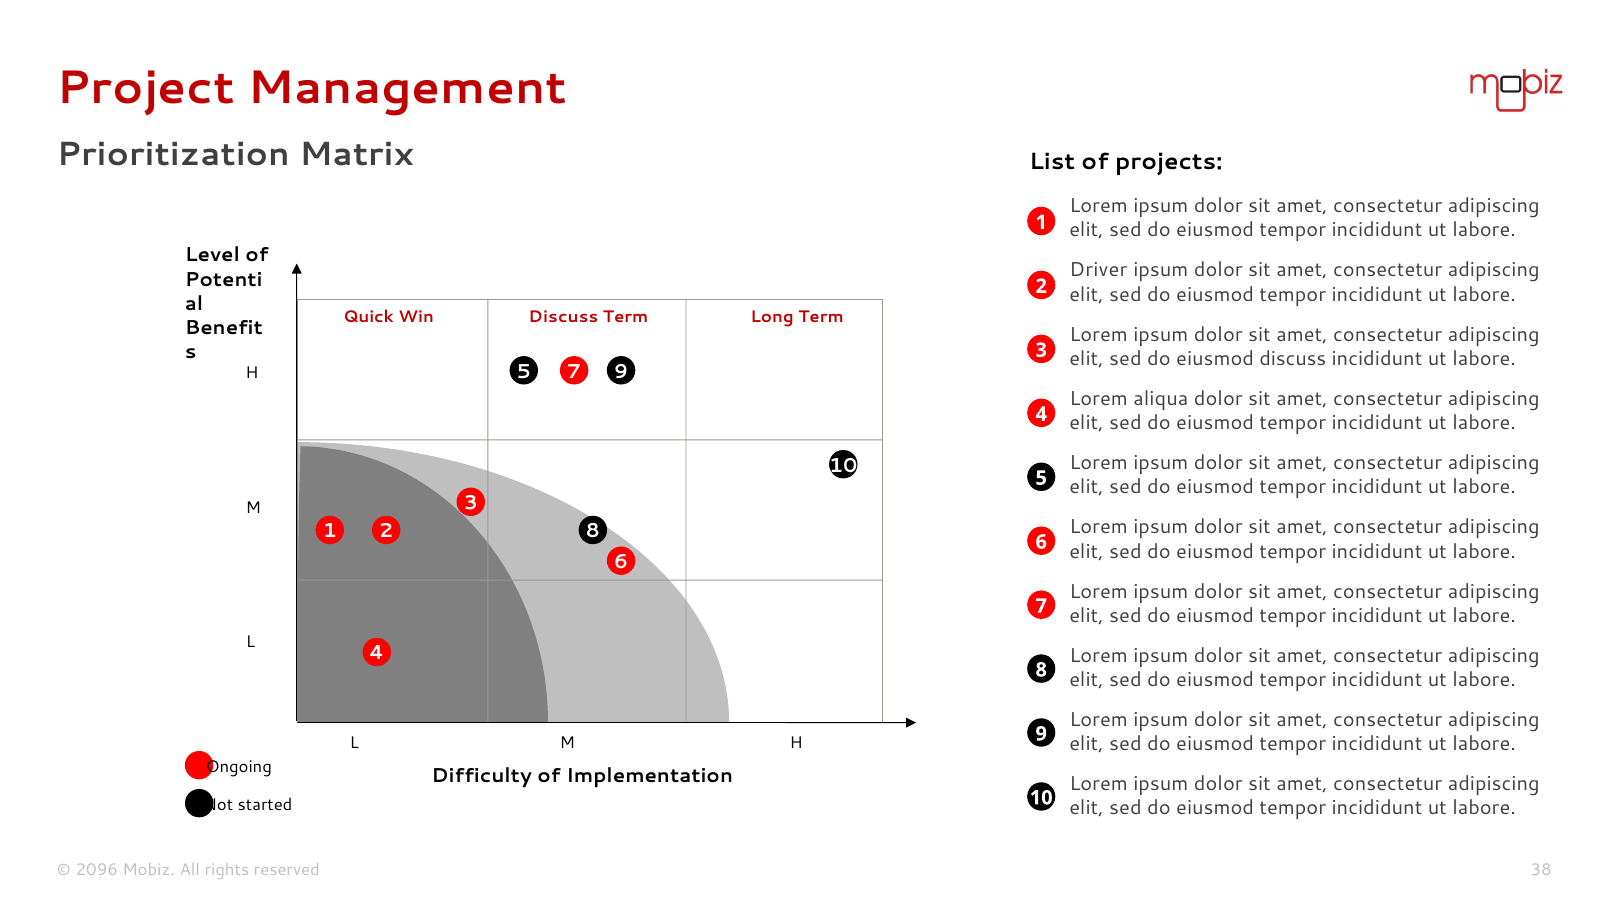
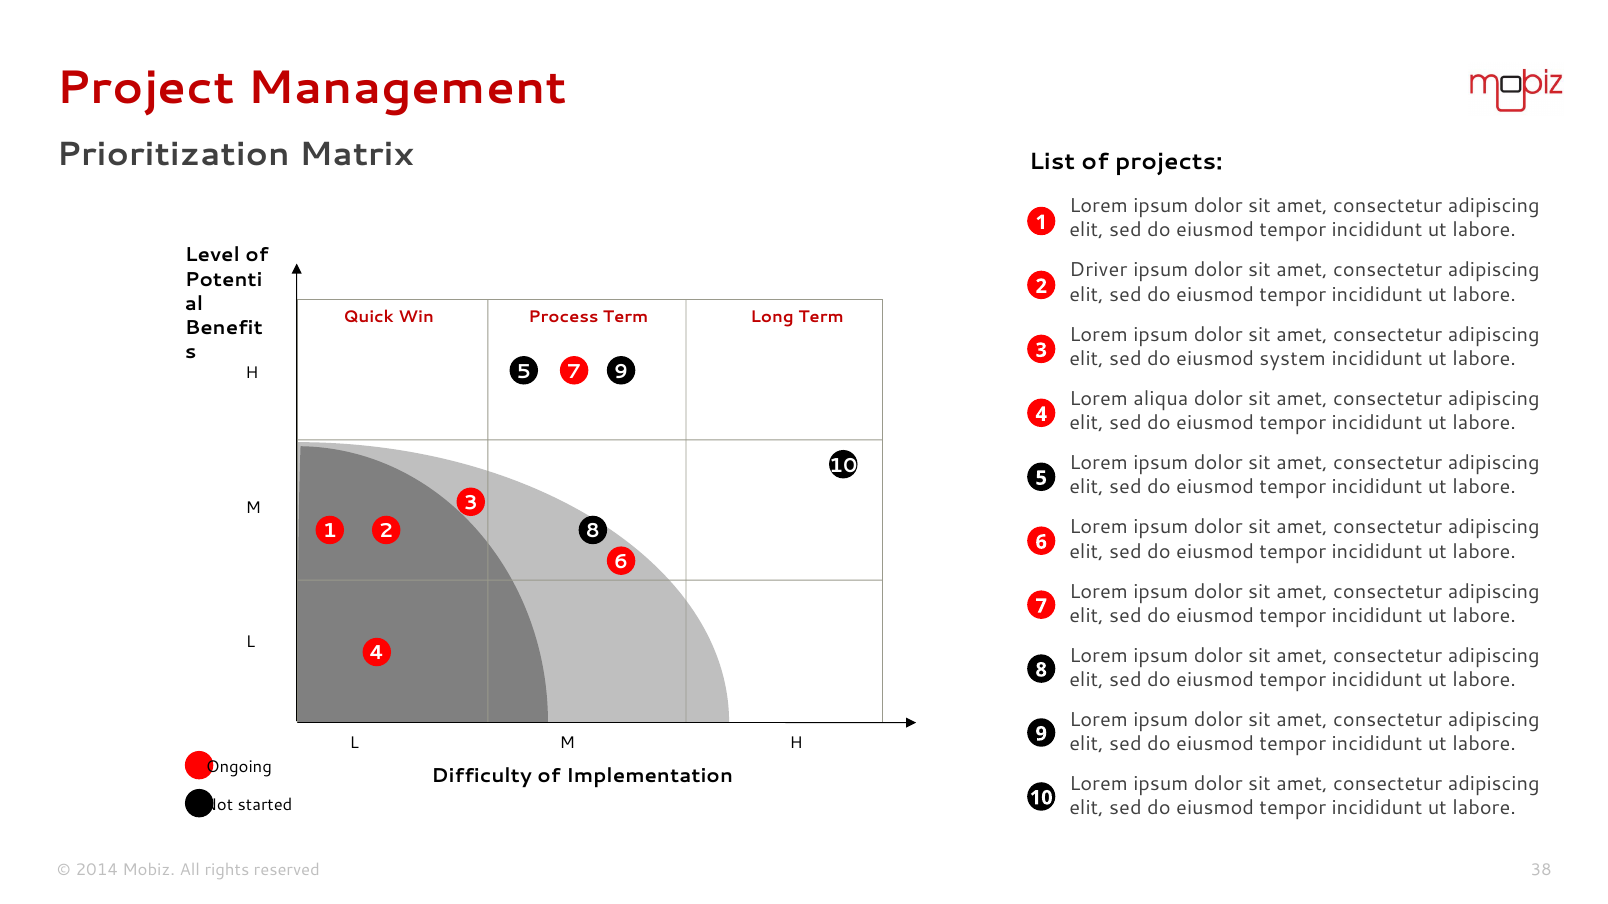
Discuss: Discuss -> Process (564, 317)
eiusmod discuss: discuss -> system (1293, 359)
2096: 2096 -> 2014 (97, 871)
